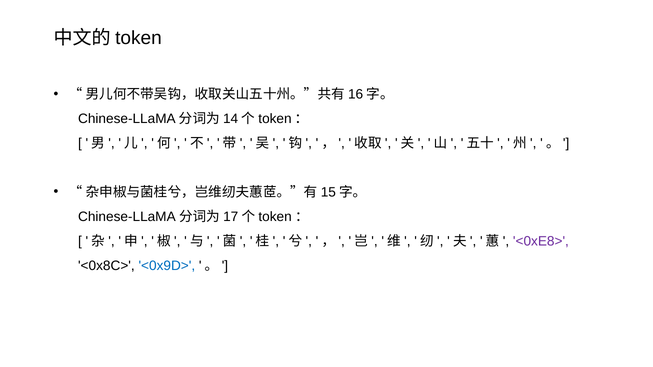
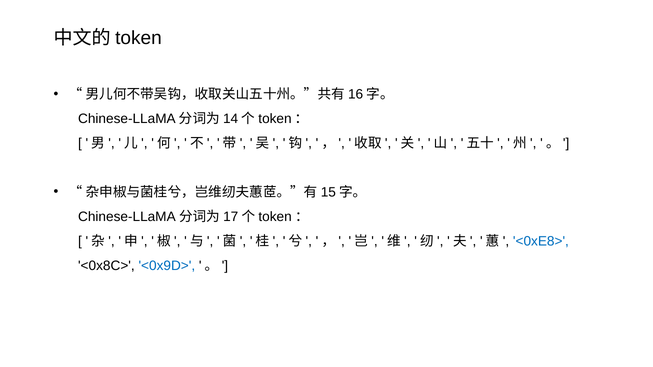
<0xE8> colour: purple -> blue (541, 241)
